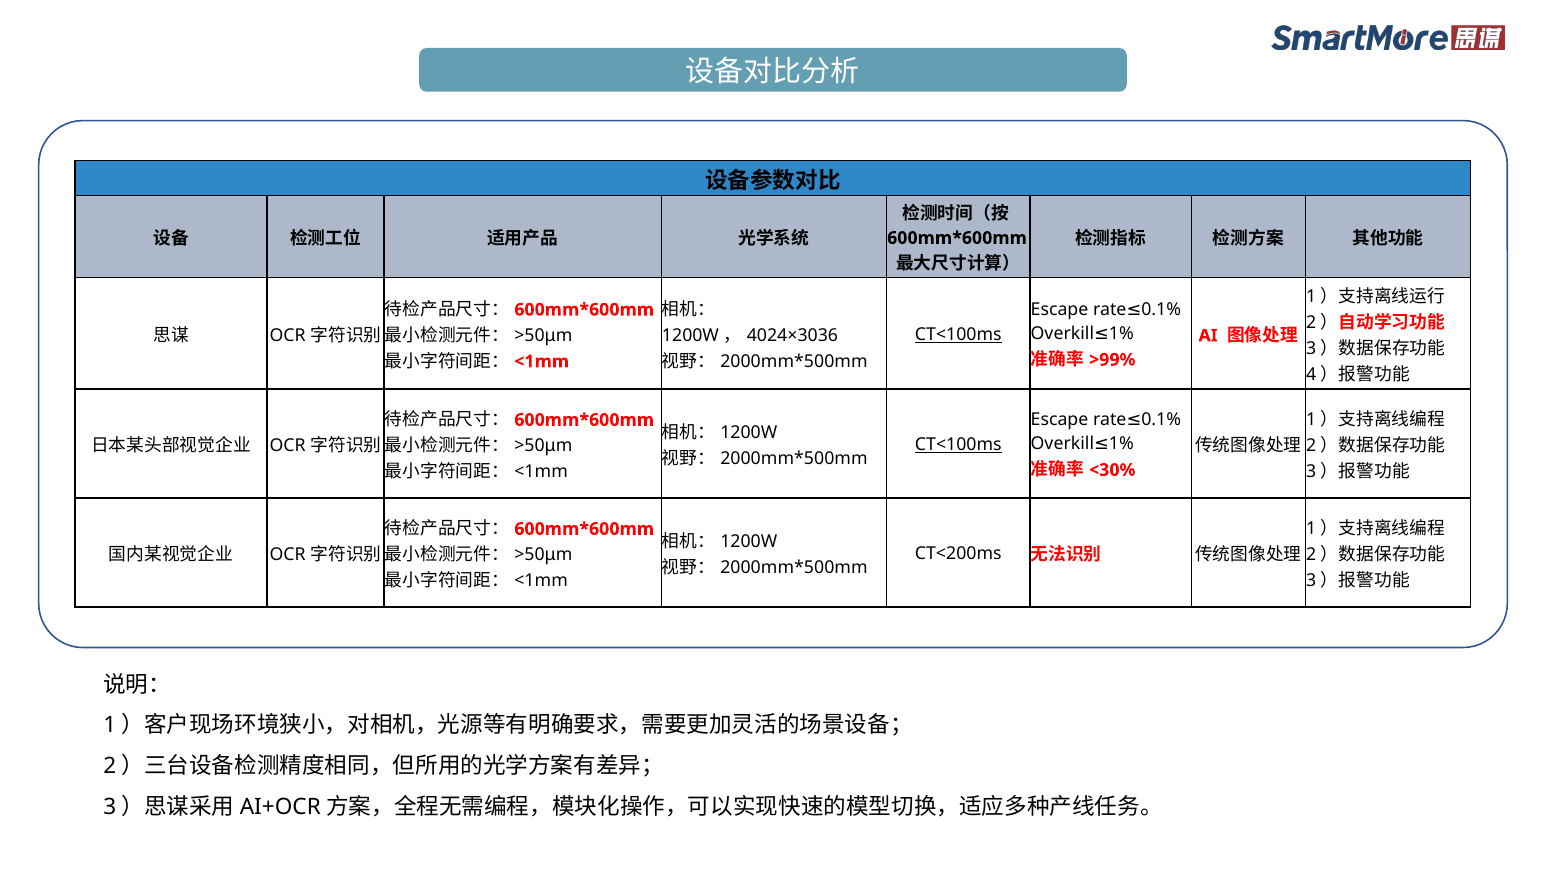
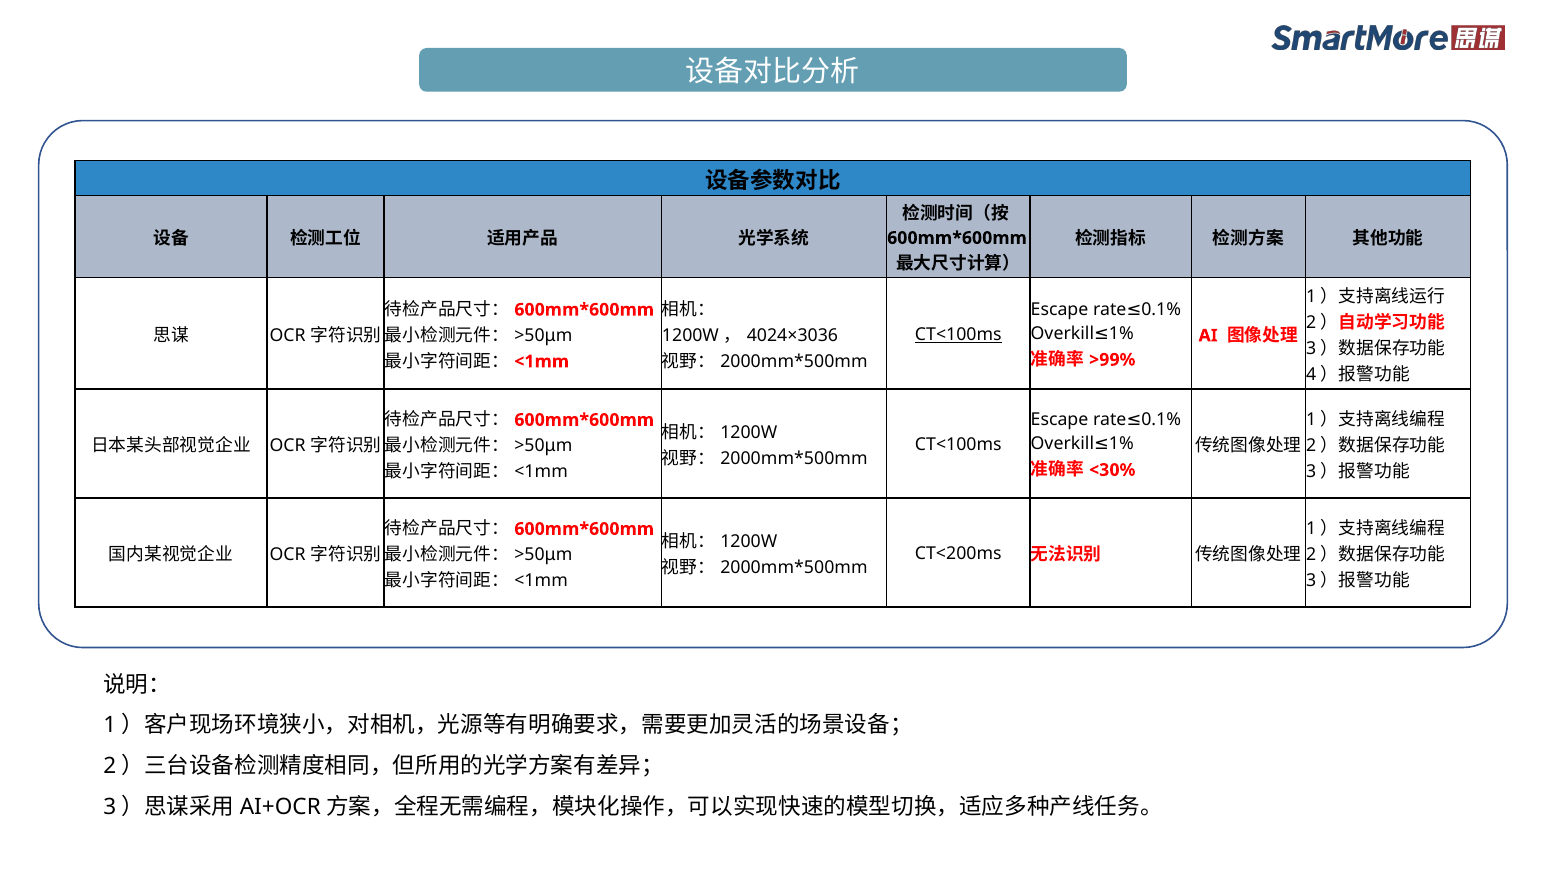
CT<100ms underline: present -> none (958, 445)
